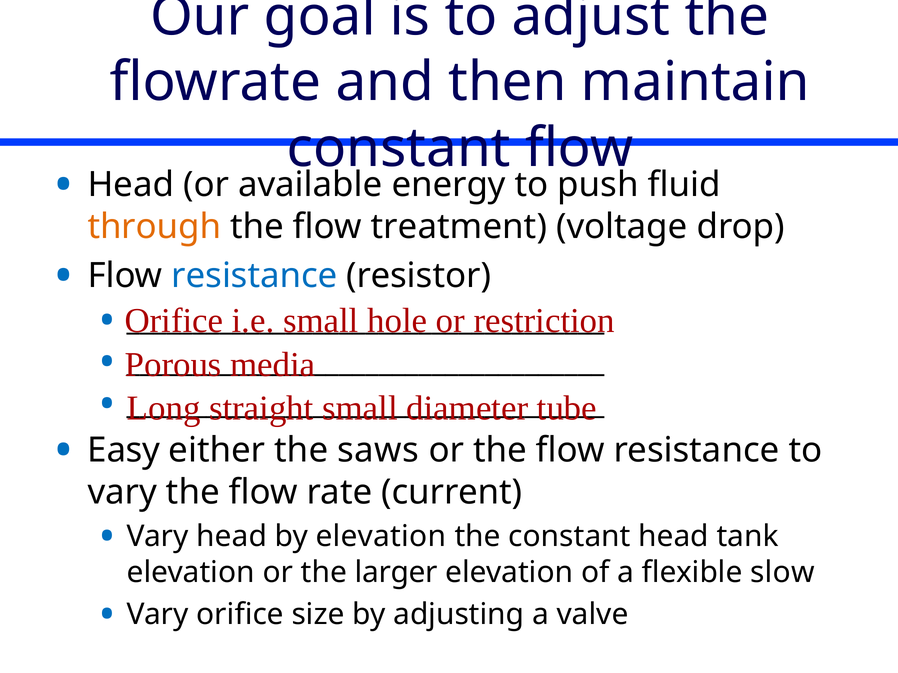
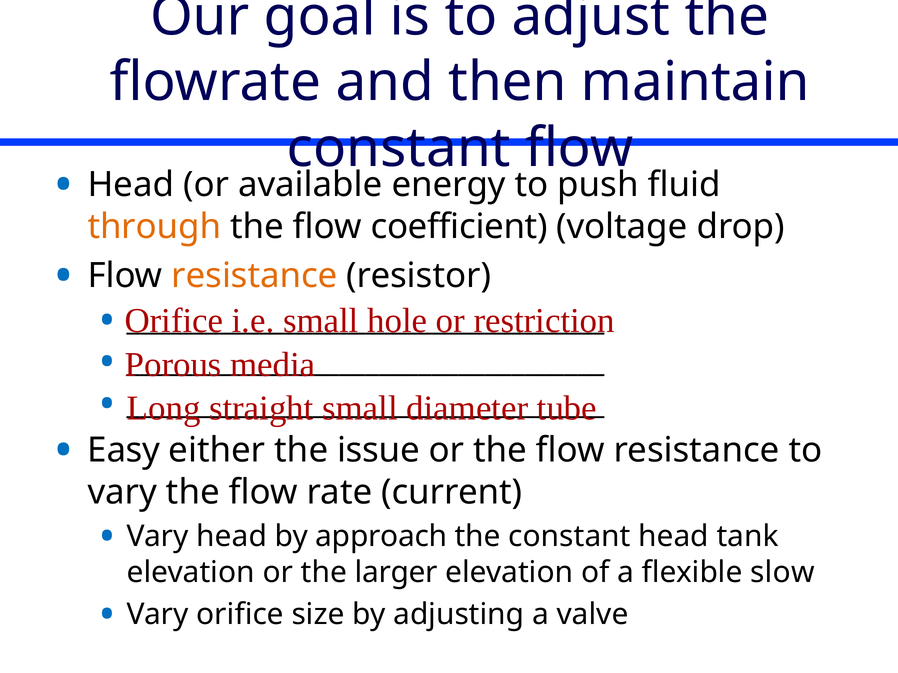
treatment: treatment -> coefficient (459, 227)
resistance colour: blue -> orange (254, 276)
saws: saws -> issue (379, 451)
by elevation: elevation -> approach (381, 537)
